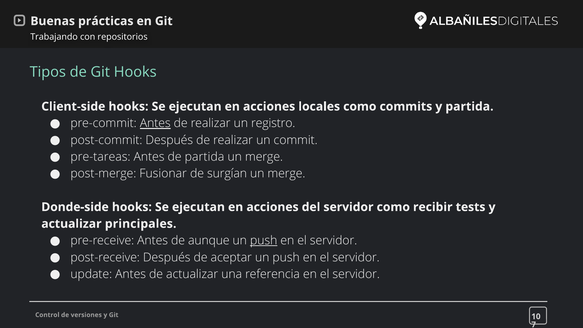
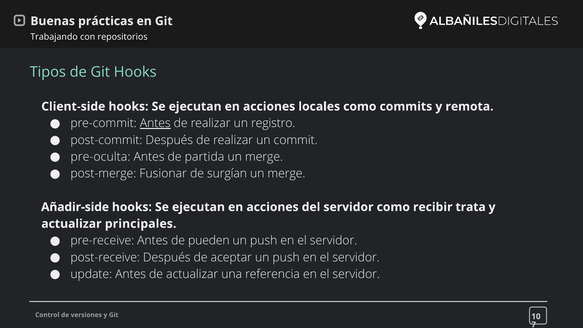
y partida: partida -> remota (470, 106)
pre-tareas: pre-tareas -> pre-oculta (100, 157)
Donde-side: Donde-side -> Añadir-side (75, 207)
tests: tests -> trata (471, 207)
aunque: aunque -> pueden (209, 241)
push underline: present -> none (264, 241)
